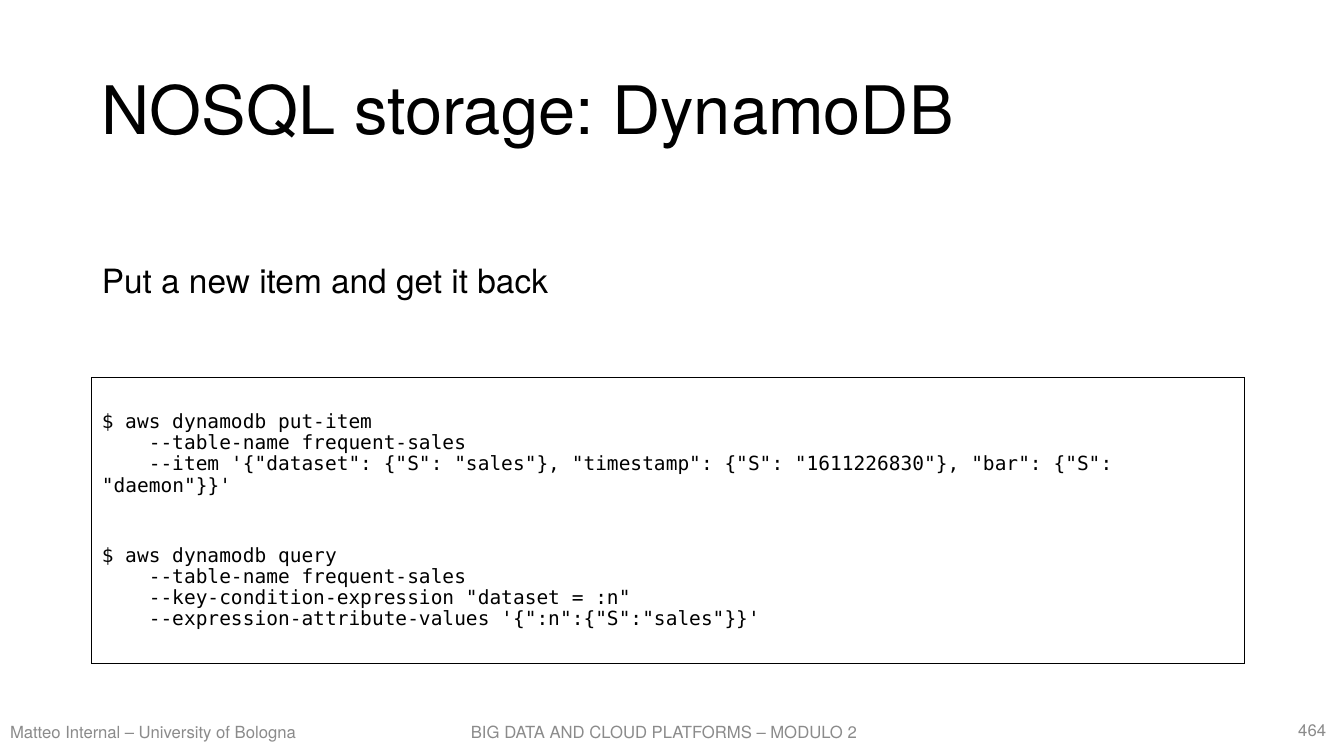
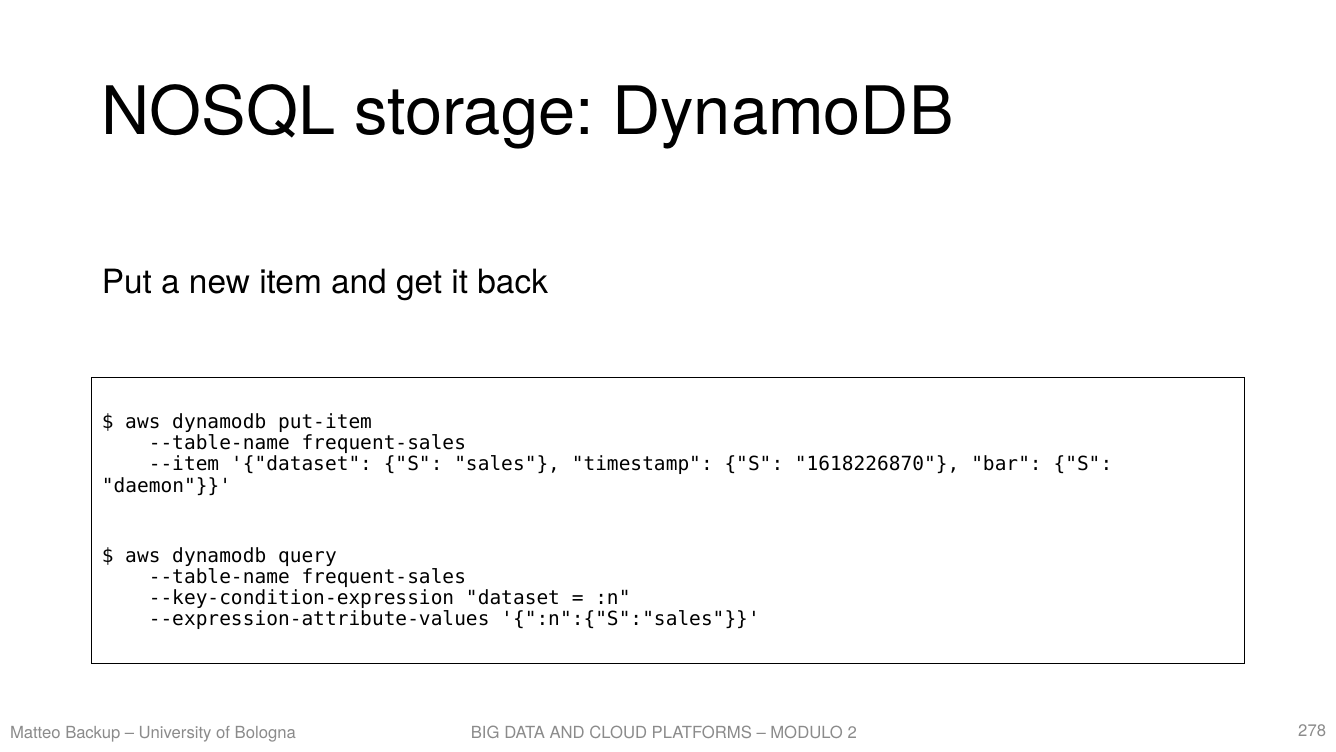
1611226830: 1611226830 -> 1618226870 (877, 464)
Internal: Internal -> Backup (93, 733)
464: 464 -> 278 (1312, 731)
